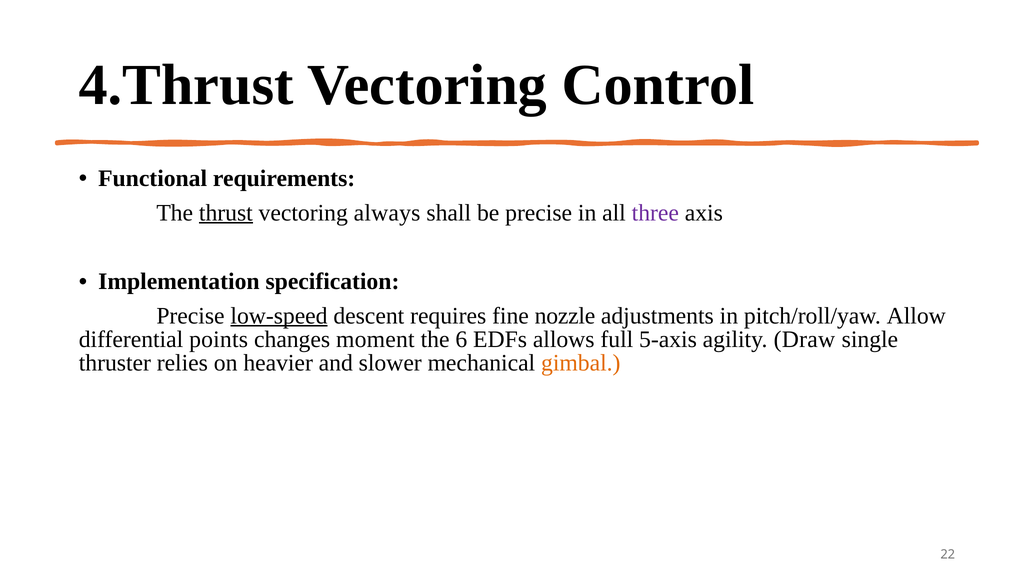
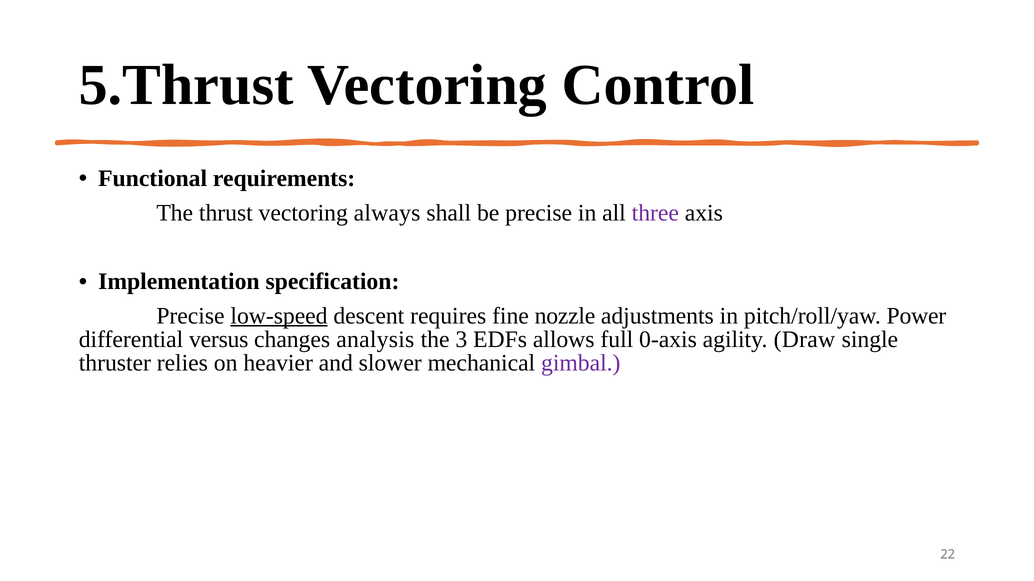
4.Thrust: 4.Thrust -> 5.Thrust (186, 85)
thrust underline: present -> none (226, 213)
Allow: Allow -> Power (916, 316)
points: points -> versus (219, 340)
moment: moment -> analysis (375, 340)
6: 6 -> 3 (461, 340)
5-axis: 5-axis -> 0-axis (668, 340)
gimbal colour: orange -> purple (581, 363)
